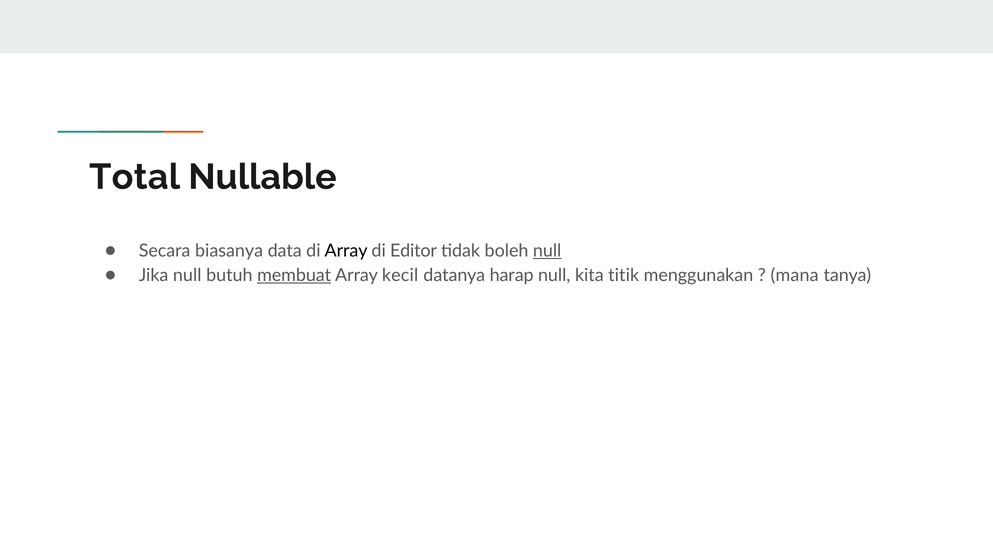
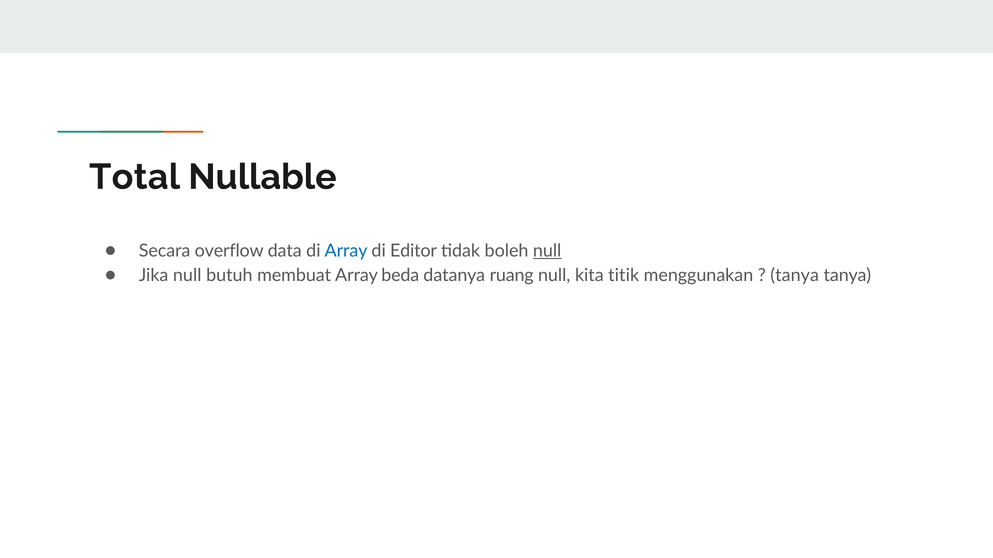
biasanya: biasanya -> overflow (229, 251)
Array colour: black -> blue (346, 251)
membuat underline: present -> none (294, 276)
kecil: kecil -> beda (400, 276)
harap: harap -> ruang (512, 276)
mana: mana -> tanya (795, 276)
